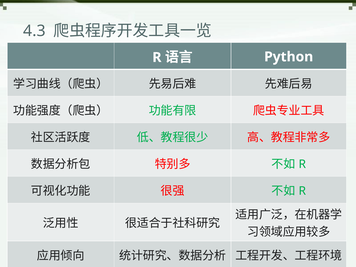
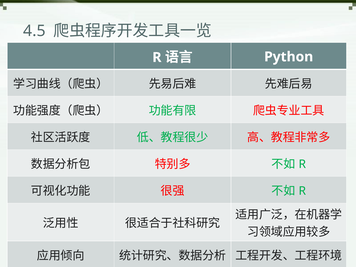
4.3: 4.3 -> 4.5 (34, 31)
